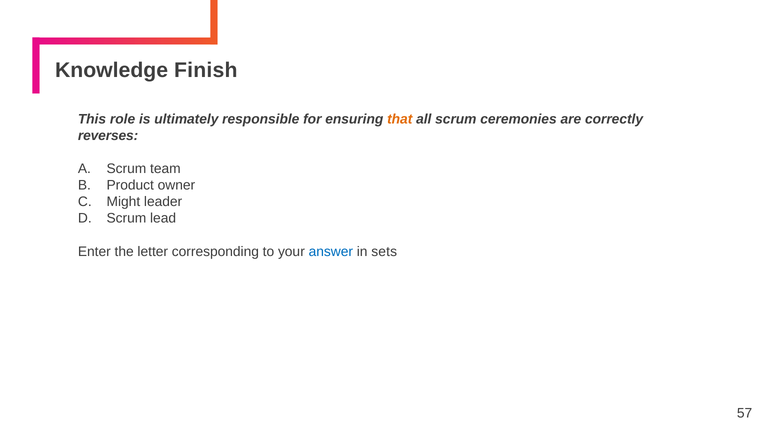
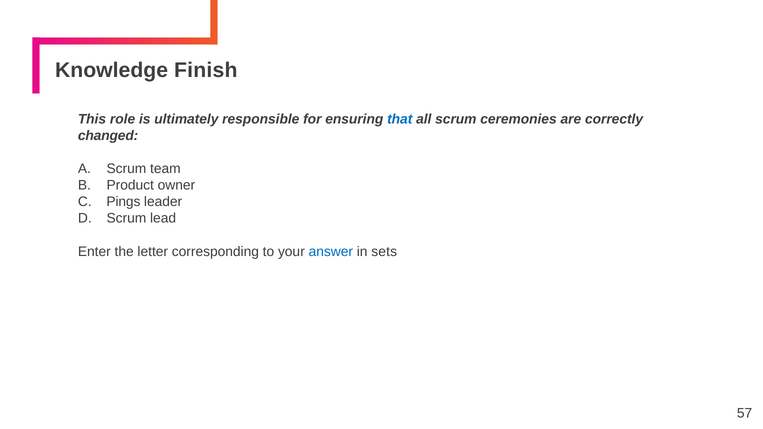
that colour: orange -> blue (400, 119)
reverses: reverses -> changed (108, 136)
Might: Might -> Pings (123, 202)
